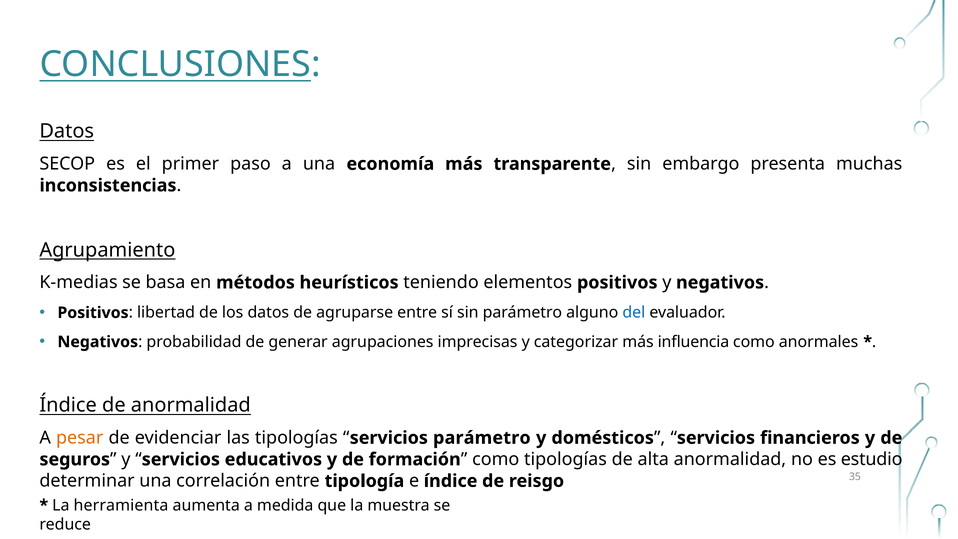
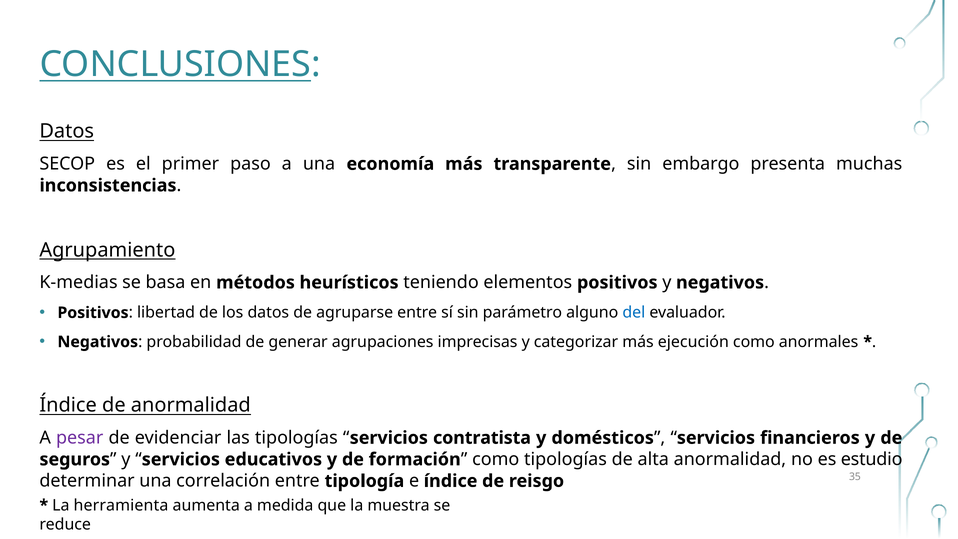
influencia: influencia -> ejecución (693, 342)
pesar colour: orange -> purple (80, 438)
servicios parámetro: parámetro -> contratista (482, 438)
